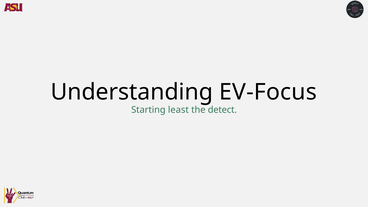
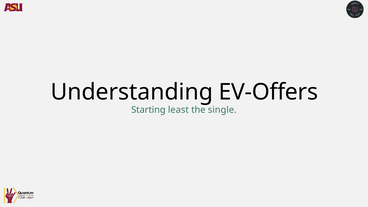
EV-Focus: EV-Focus -> EV-Offers (268, 92)
detect: detect -> single (222, 110)
